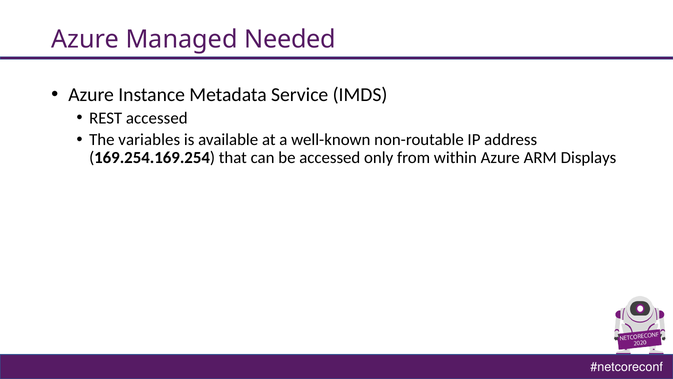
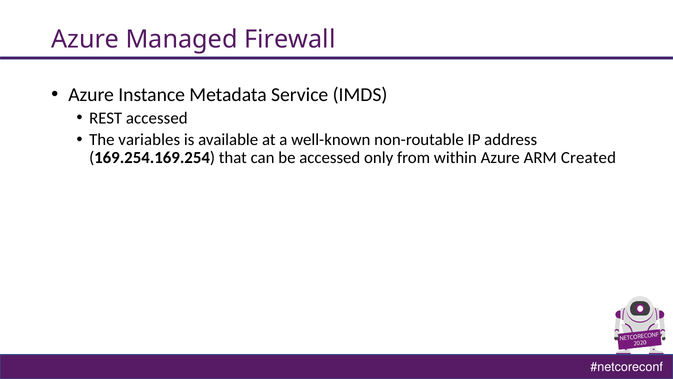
Needed: Needed -> Firewall (290, 39)
Displays: Displays -> Created (588, 158)
